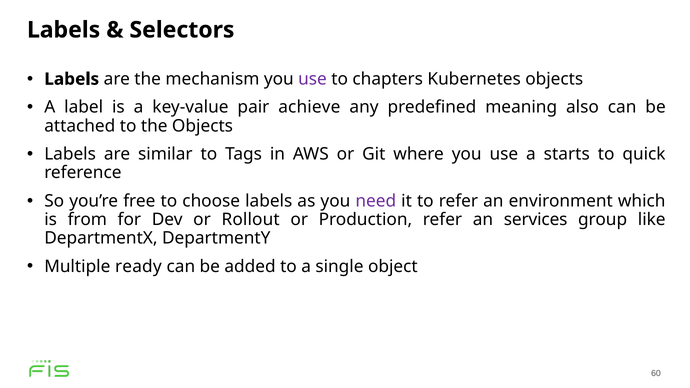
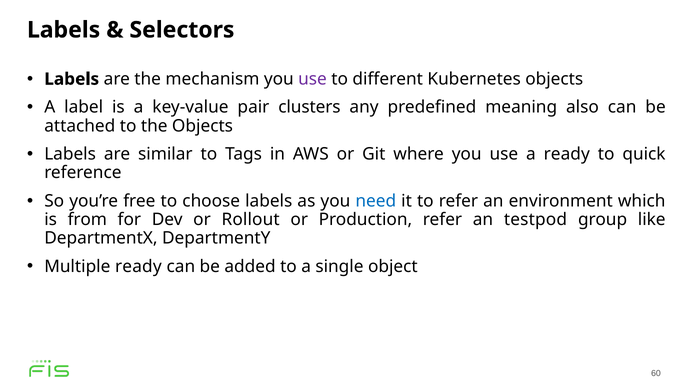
chapters: chapters -> different (388, 79)
achieve: achieve -> clusters (309, 107)
a starts: starts -> ready (567, 154)
need colour: purple -> blue (376, 201)
services: services -> testpod (535, 220)
